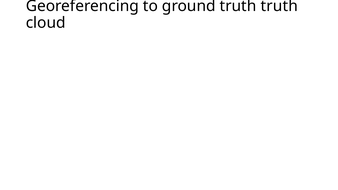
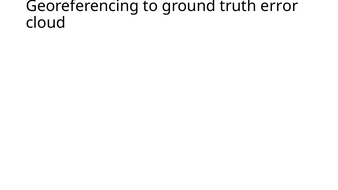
truth truth: truth -> error (279, 6)
